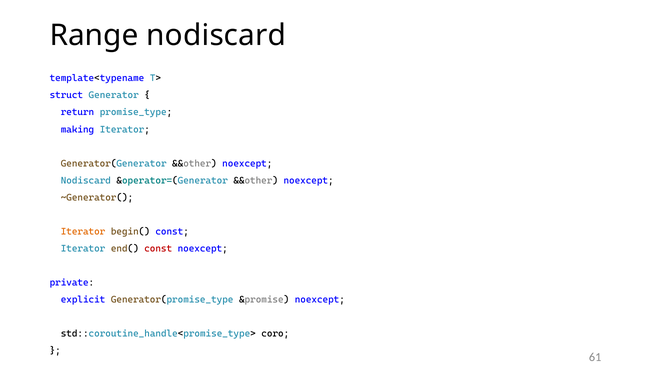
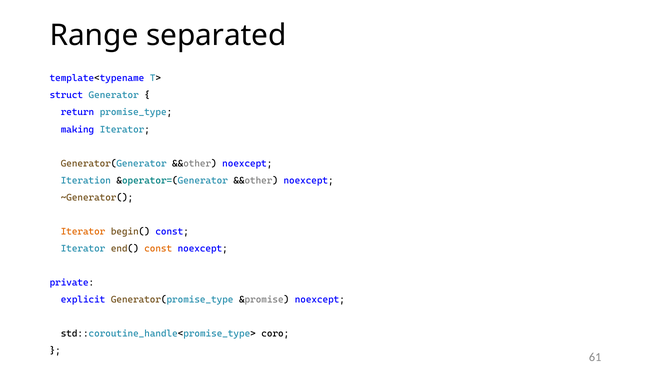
Range nodiscard: nodiscard -> separated (216, 35)
Nodiscard: Nodiscard -> Iteration (86, 181)
const colour: red -> orange (158, 249)
